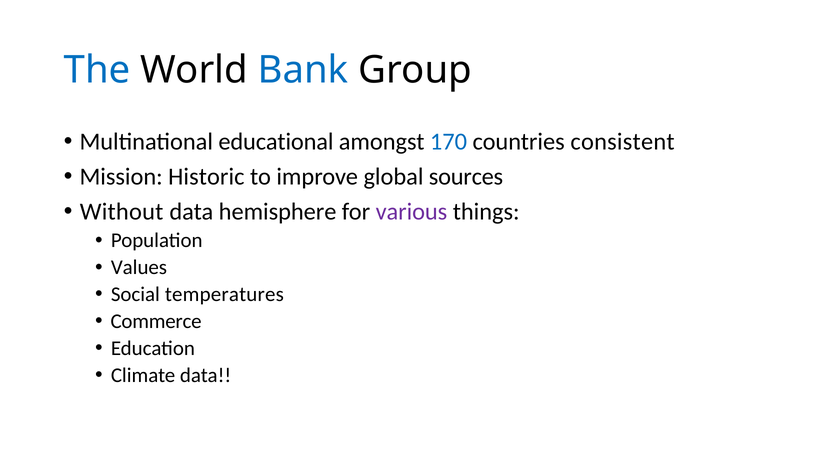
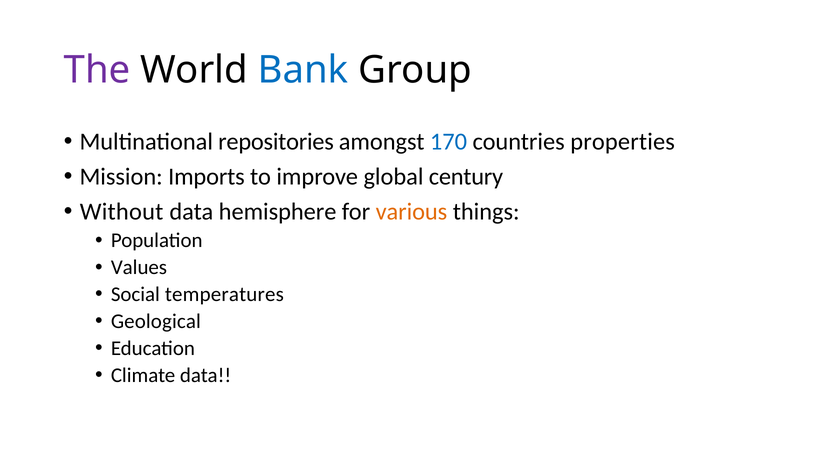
The colour: blue -> purple (97, 70)
educational: educational -> repositories (276, 141)
consistent: consistent -> properties (623, 141)
Historic: Historic -> Imports (206, 177)
sources: sources -> century (466, 177)
various colour: purple -> orange (411, 212)
Commerce: Commerce -> Geological (156, 321)
